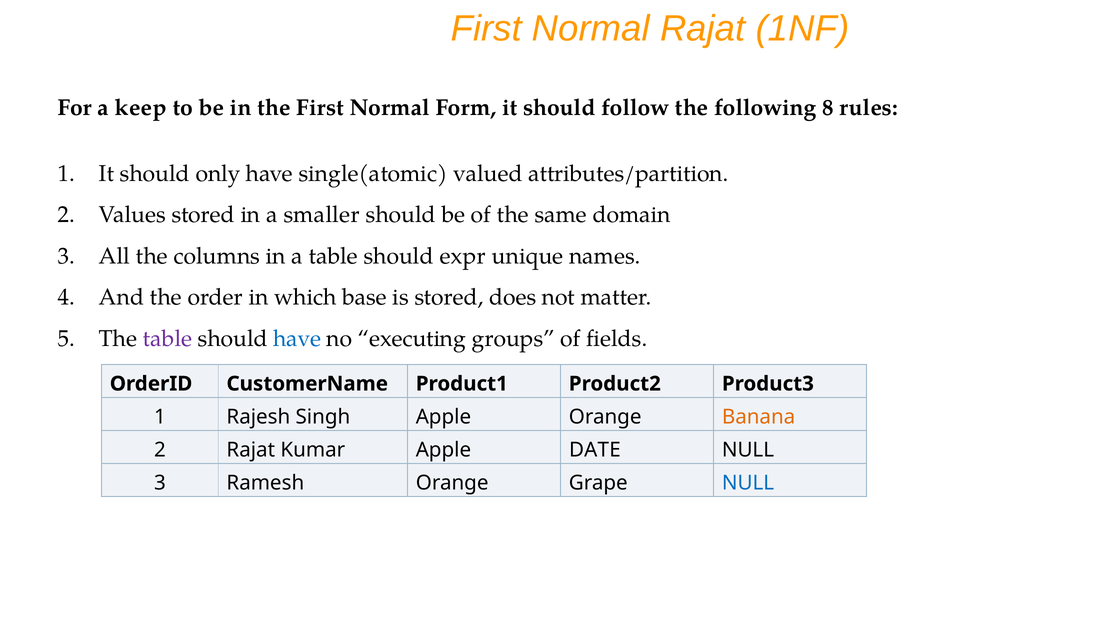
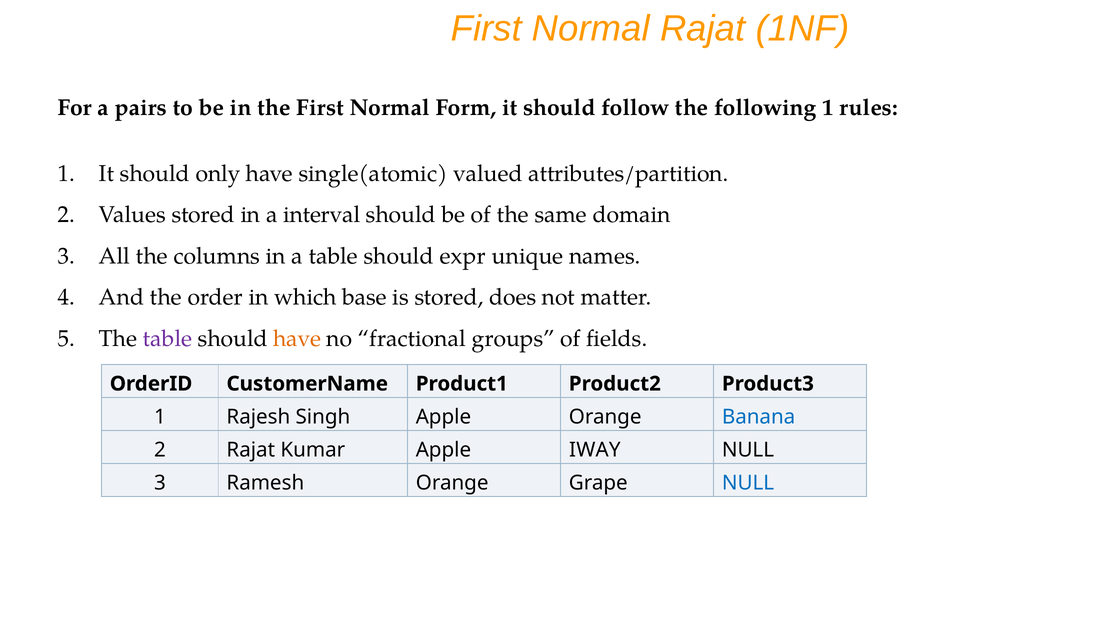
keep: keep -> pairs (141, 108)
following 8: 8 -> 1 (828, 108)
smaller: smaller -> interval (322, 215)
have colour: blue -> orange (297, 338)
executing: executing -> fractional (412, 338)
Banana colour: orange -> blue (759, 416)
DATE: DATE -> IWAY (595, 449)
